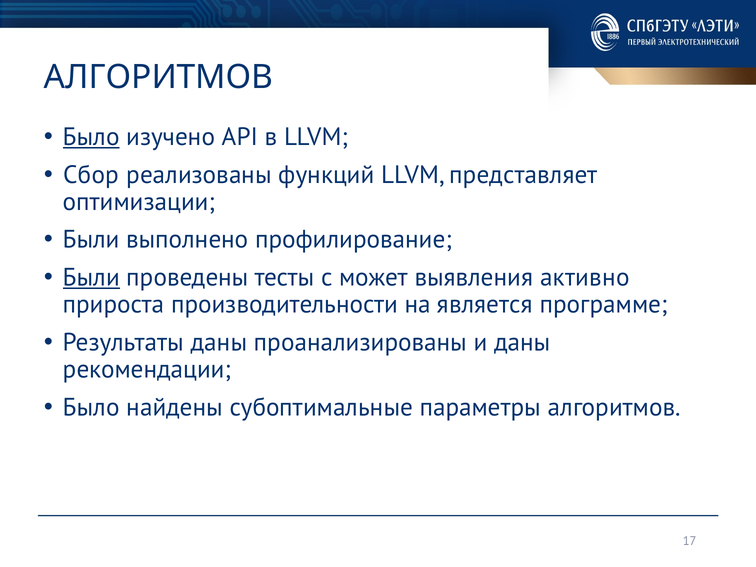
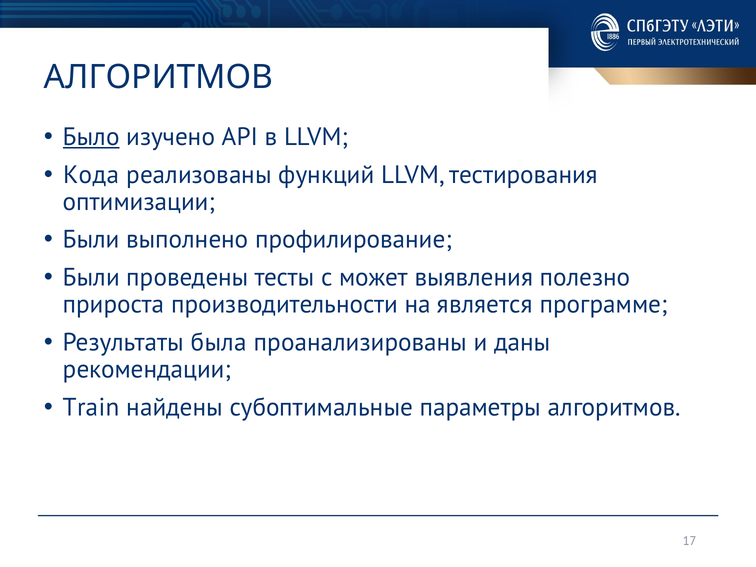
Сбор: Сбор -> Кода (91, 175)
представляет: представляет -> тестирования (524, 175)
Были underline: present -> none (91, 277)
активно: активно -> полезно (585, 277)
Результаты даны: даны -> была (219, 342)
Было: Было -> Train (91, 407)
